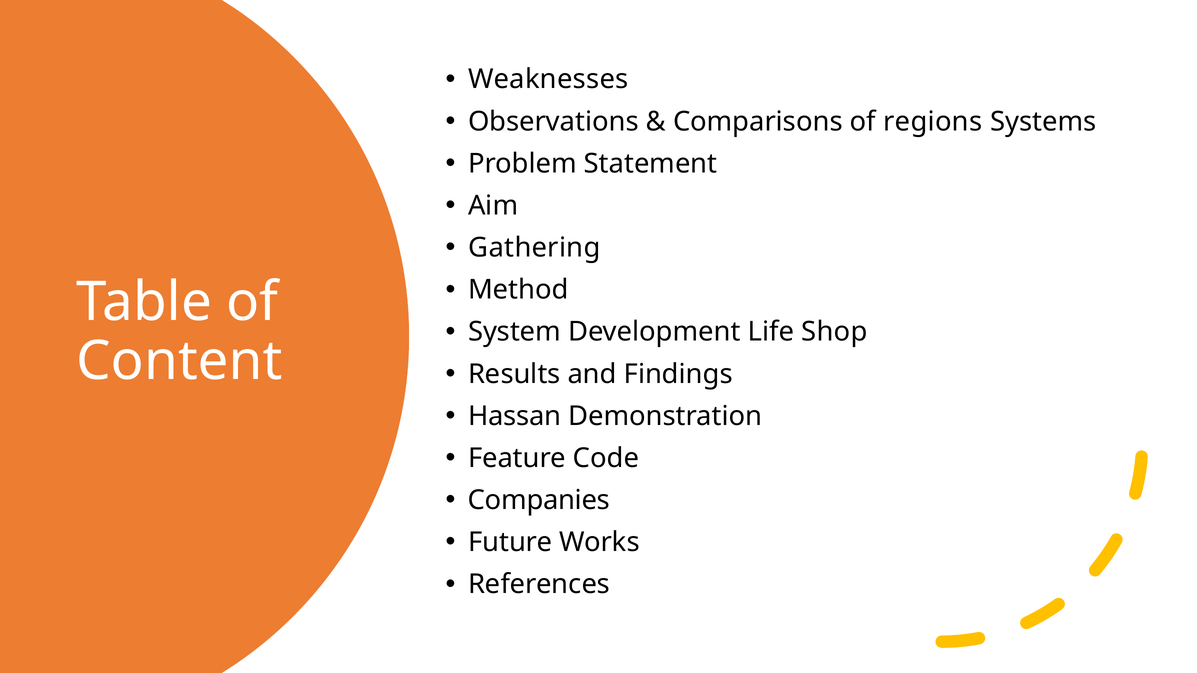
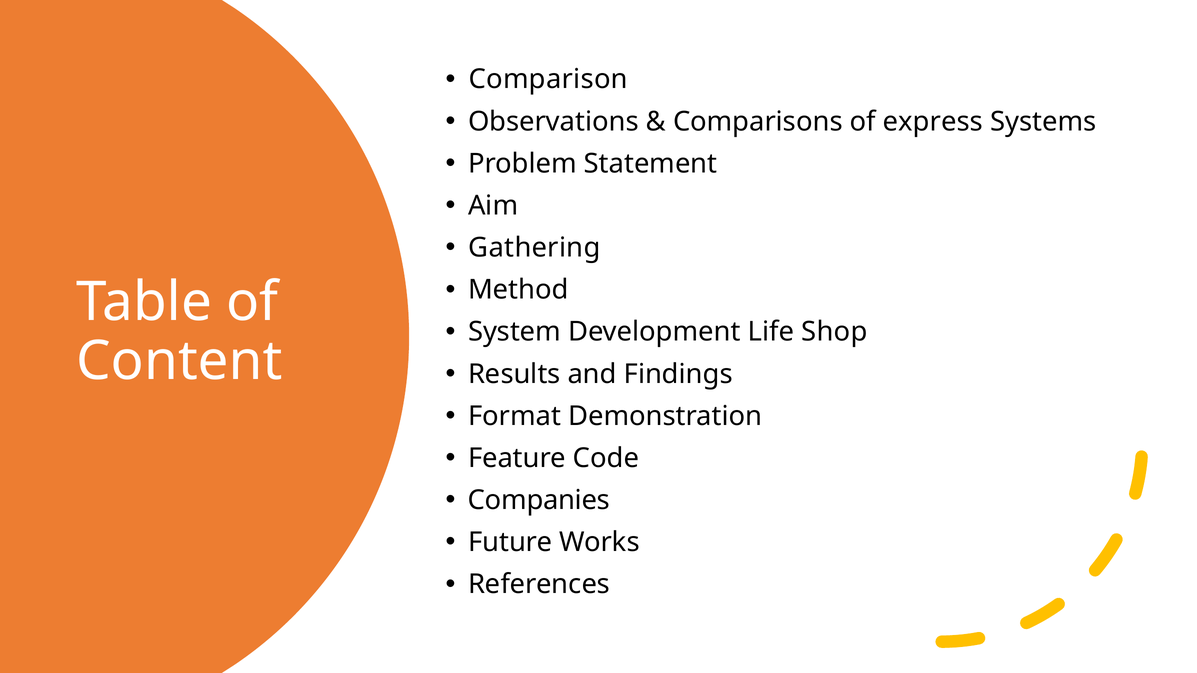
Weaknesses: Weaknesses -> Comparison (548, 79)
regions: regions -> express (933, 122)
Hassan: Hassan -> Format (515, 416)
